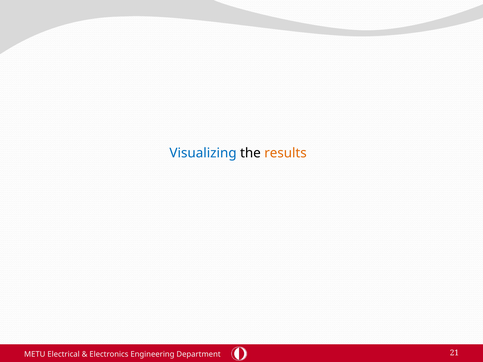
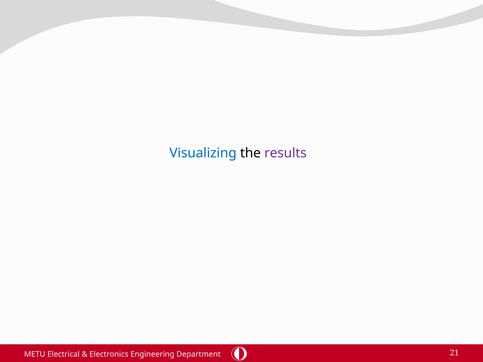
results colour: orange -> purple (286, 153)
